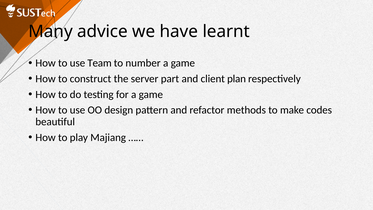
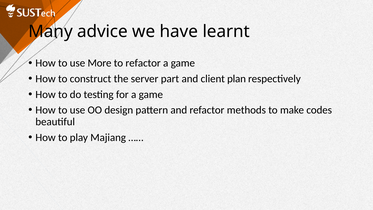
Team: Team -> More (100, 63)
to number: number -> refactor (143, 63)
